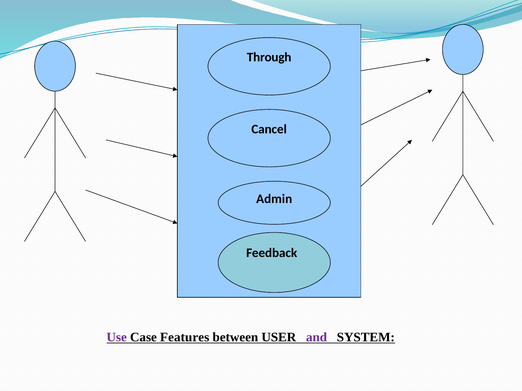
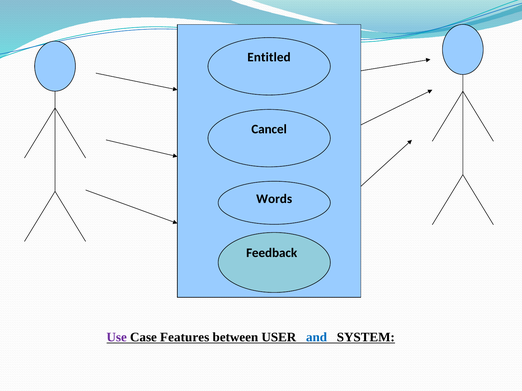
Through: Through -> Entitled (269, 57)
Admin: Admin -> Words (274, 199)
and colour: purple -> blue (317, 338)
